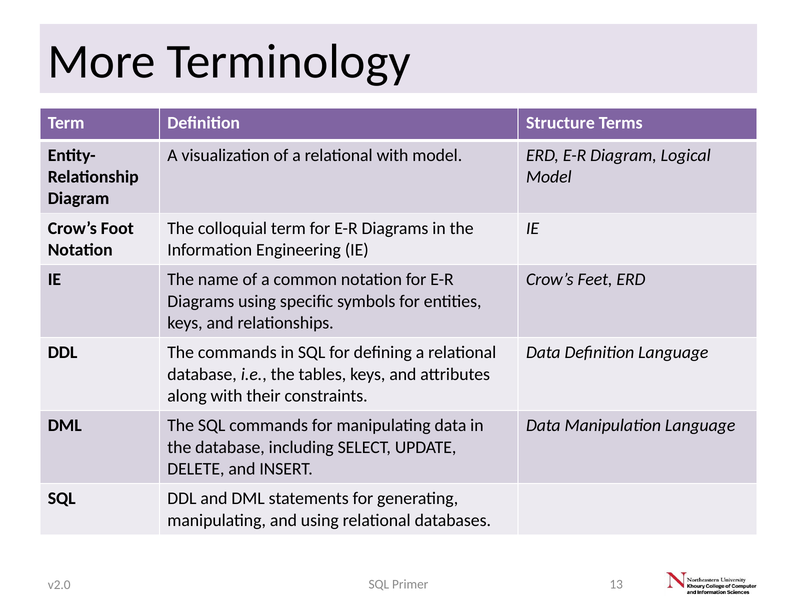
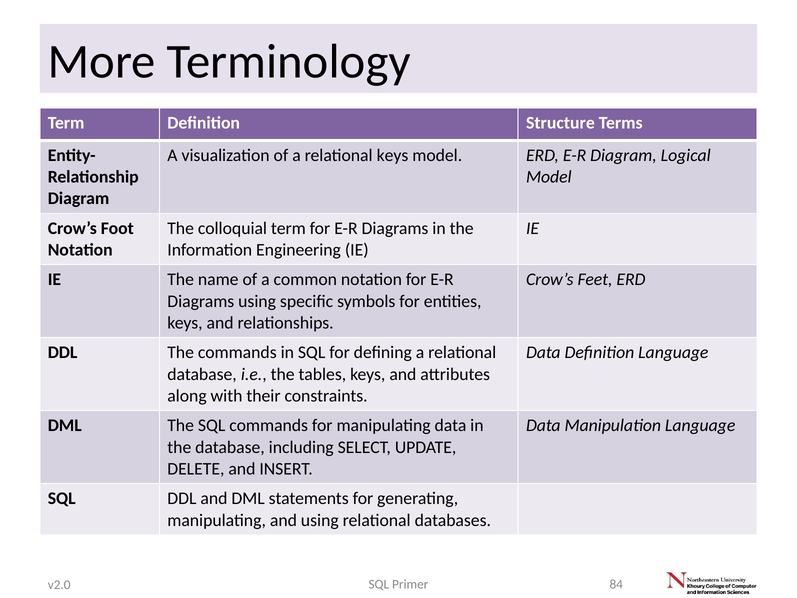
relational with: with -> keys (393, 155)
13: 13 -> 84 (616, 584)
